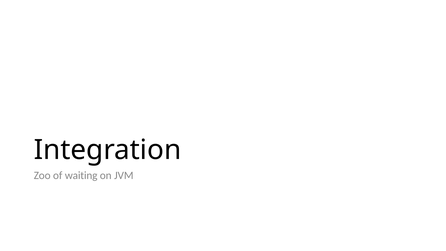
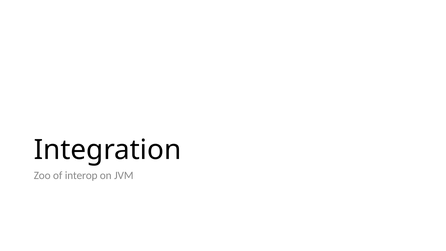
waiting: waiting -> interop (81, 176)
